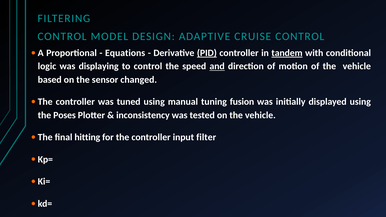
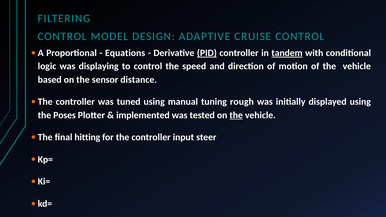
and underline: present -> none (217, 66)
changed: changed -> distance (139, 80)
fusion: fusion -> rough (242, 102)
inconsistency: inconsistency -> implemented (143, 115)
the underline: none -> present (236, 115)
filter: filter -> steer (206, 137)
